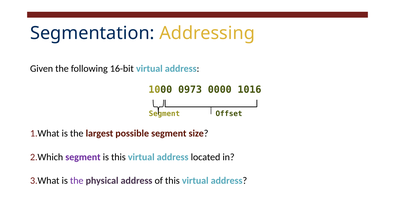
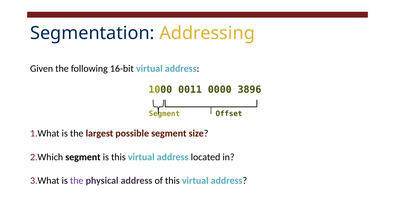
0973: 0973 -> 0011 (190, 90)
1016: 1016 -> 3896 (249, 90)
segment colour: purple -> black (83, 157)
